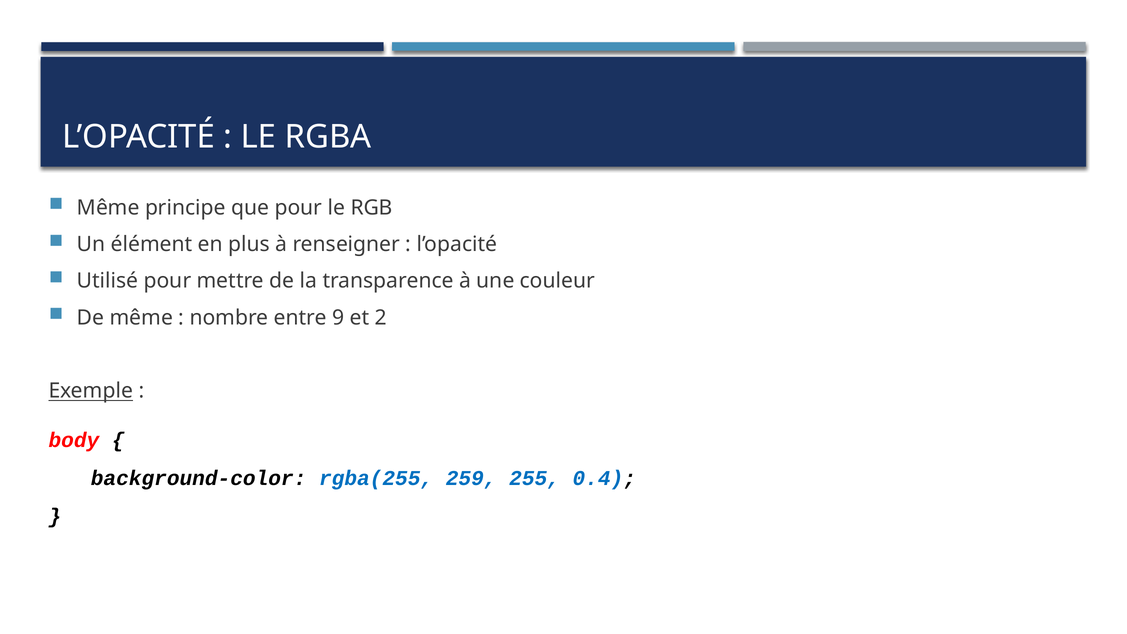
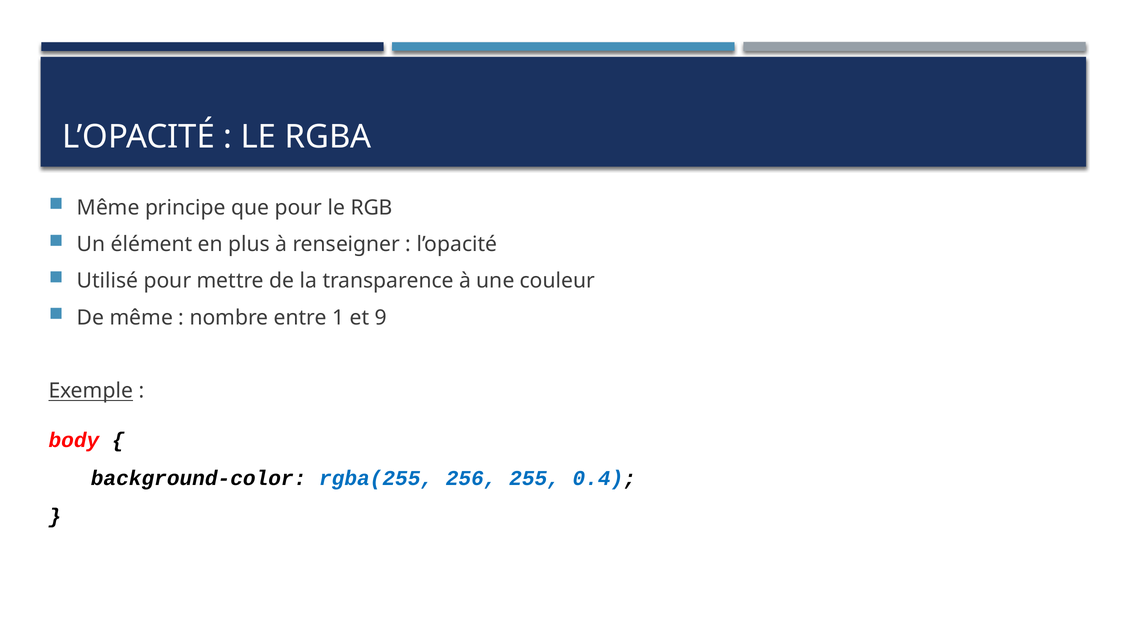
9: 9 -> 1 (338, 318)
2: 2 -> 9 (381, 318)
259: 259 -> 256 (471, 478)
